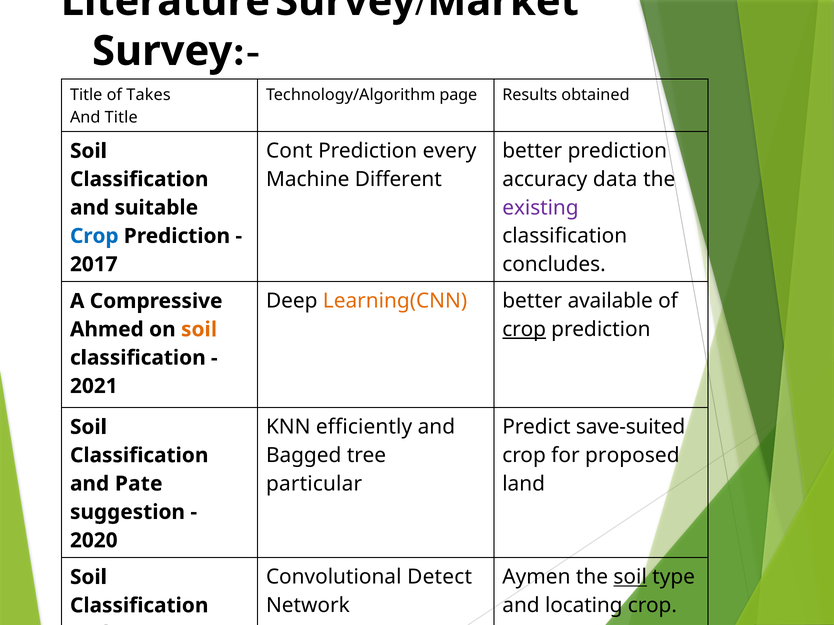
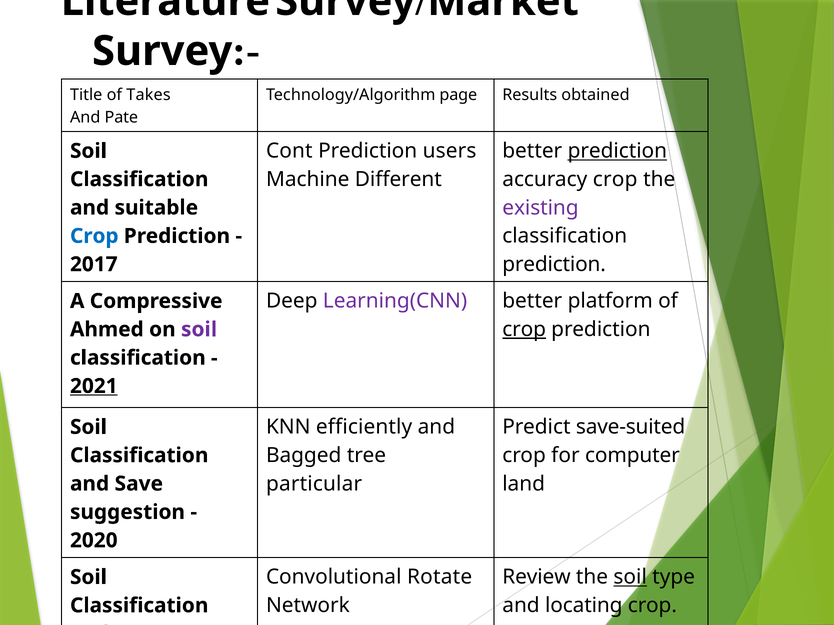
And Title: Title -> Pate (121, 117)
every: every -> users (450, 151)
prediction underline: none -> present (617, 151)
accuracy data: data -> crop (615, 179)
concludes: concludes -> prediction (554, 265)
Learning(CNN colour: orange -> purple (395, 301)
available: available -> platform (610, 301)
soil colour: orange -> purple (199, 330)
2021 underline: none -> present (94, 386)
proposed: proposed -> computer (632, 456)
Pate: Pate -> Save (139, 484)
Detect: Detect -> Rotate (440, 578)
Aymen: Aymen -> Review (536, 578)
